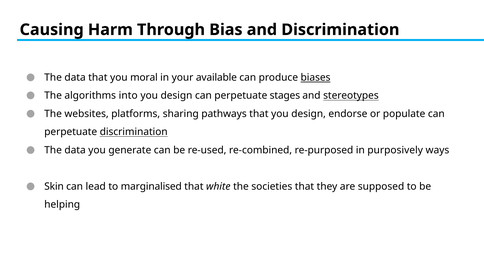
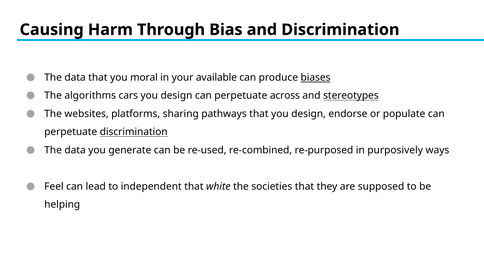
into: into -> cars (128, 96)
stages: stages -> across (285, 96)
Skin: Skin -> Feel (54, 187)
marginalised: marginalised -> independent (151, 187)
